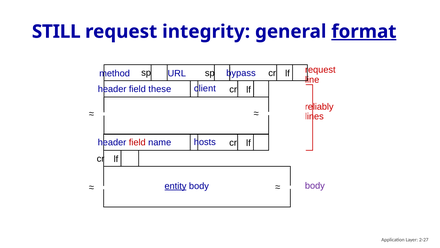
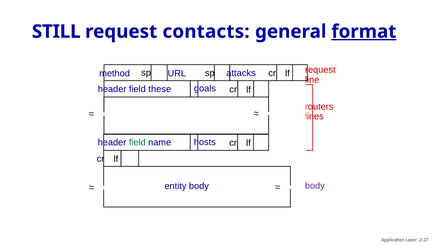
integrity: integrity -> contacts (206, 32)
bypass: bypass -> attacks (241, 73)
client: client -> goals (205, 88)
reliably: reliably -> routers (319, 106)
field colour: red -> green (137, 142)
entity underline: present -> none (175, 186)
